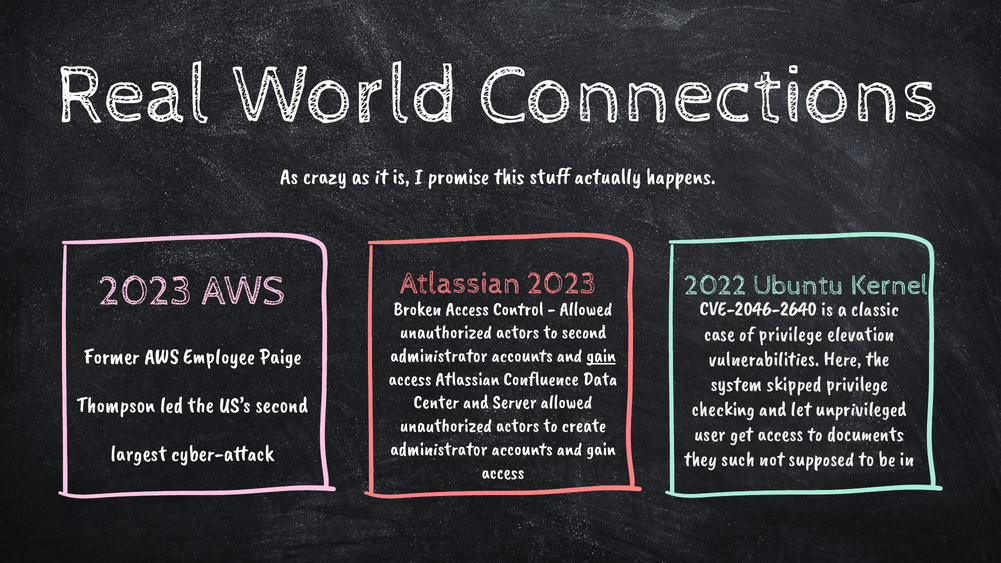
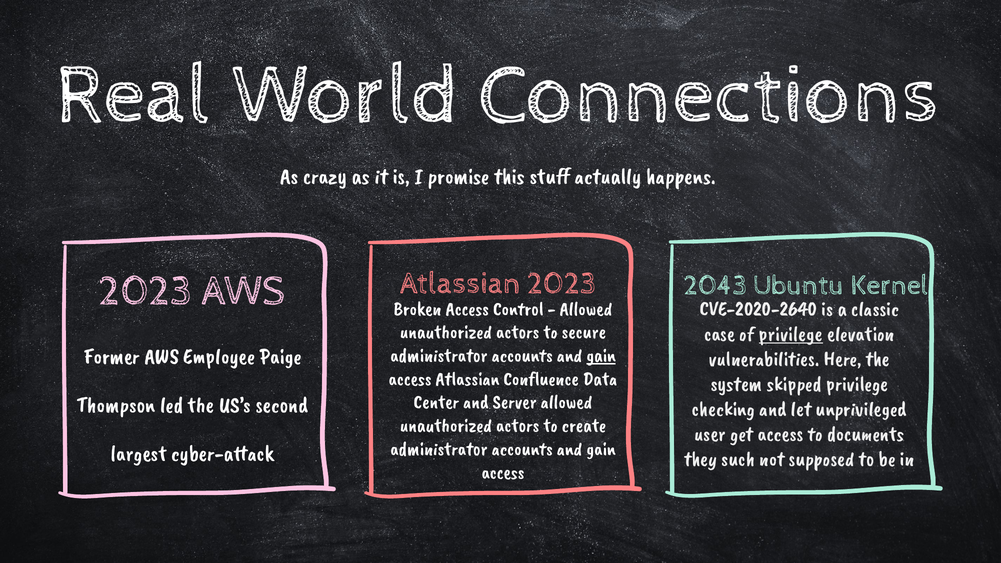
2022: 2022 -> 2043 (716, 285)
CVE-2046-2640: CVE-2046-2640 -> CVE-2020-2640 (758, 309)
to second: second -> secure (584, 332)
privilege underline: none -> present (791, 334)
